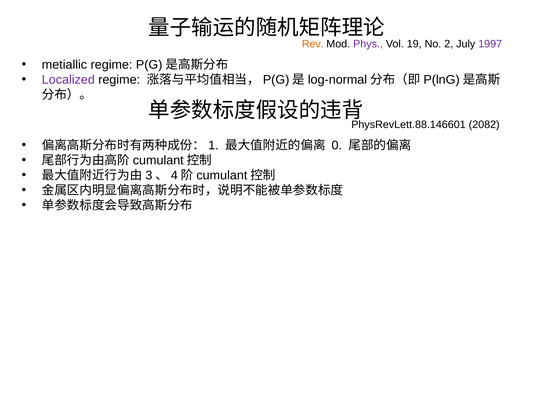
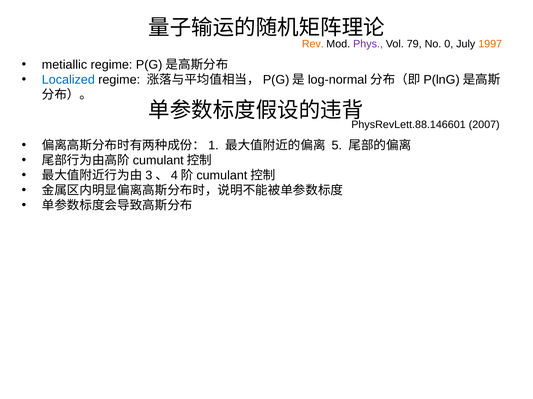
19: 19 -> 79 (414, 44)
2: 2 -> 0 (449, 44)
1997 colour: purple -> orange (490, 44)
Localized colour: purple -> blue (68, 80)
2082: 2082 -> 2007 (484, 125)
0: 0 -> 5 (337, 146)
